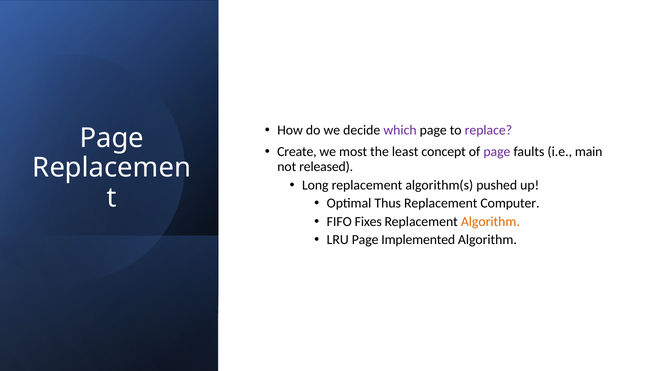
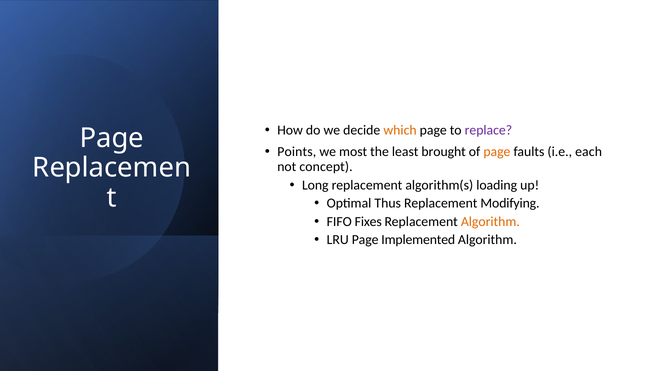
which colour: purple -> orange (400, 130)
Create: Create -> Points (297, 152)
concept: concept -> brought (444, 152)
page colour: purple -> orange (497, 152)
main: main -> each (589, 152)
released: released -> concept (326, 167)
pushed: pushed -> loading (497, 185)
Computer: Computer -> Modifying (510, 203)
